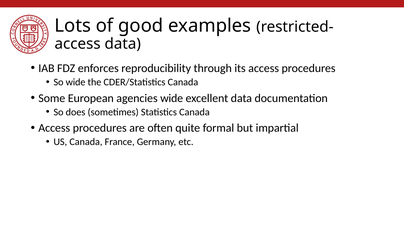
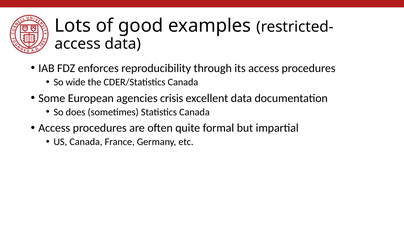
agencies wide: wide -> crisis (172, 98)
